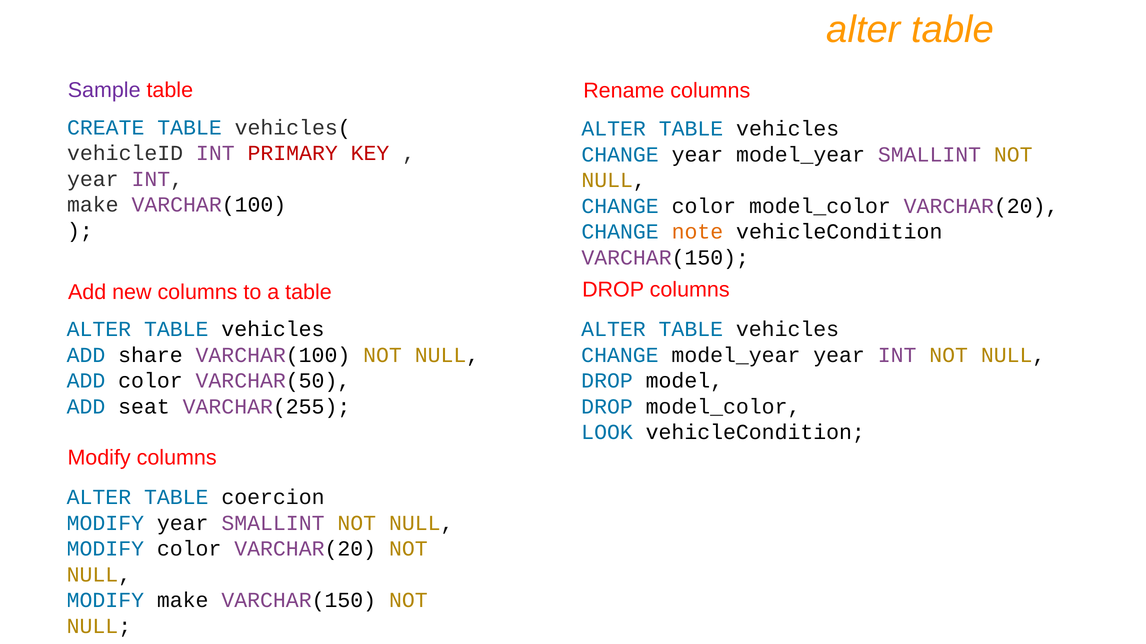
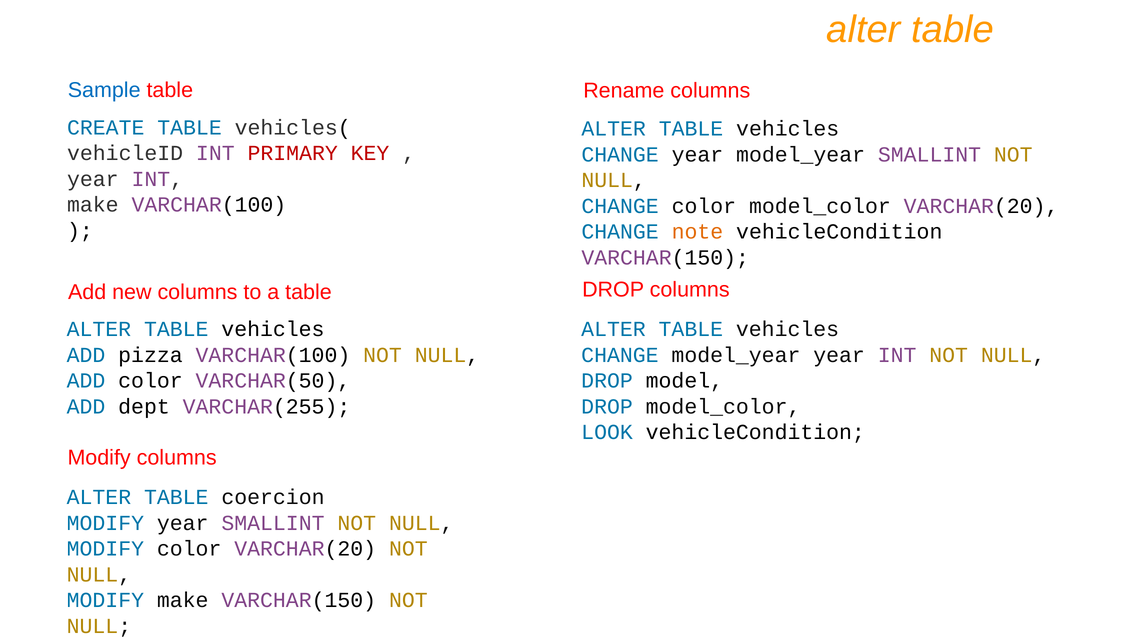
Sample colour: purple -> blue (104, 90)
share: share -> pizza (150, 355)
seat: seat -> dept (144, 407)
